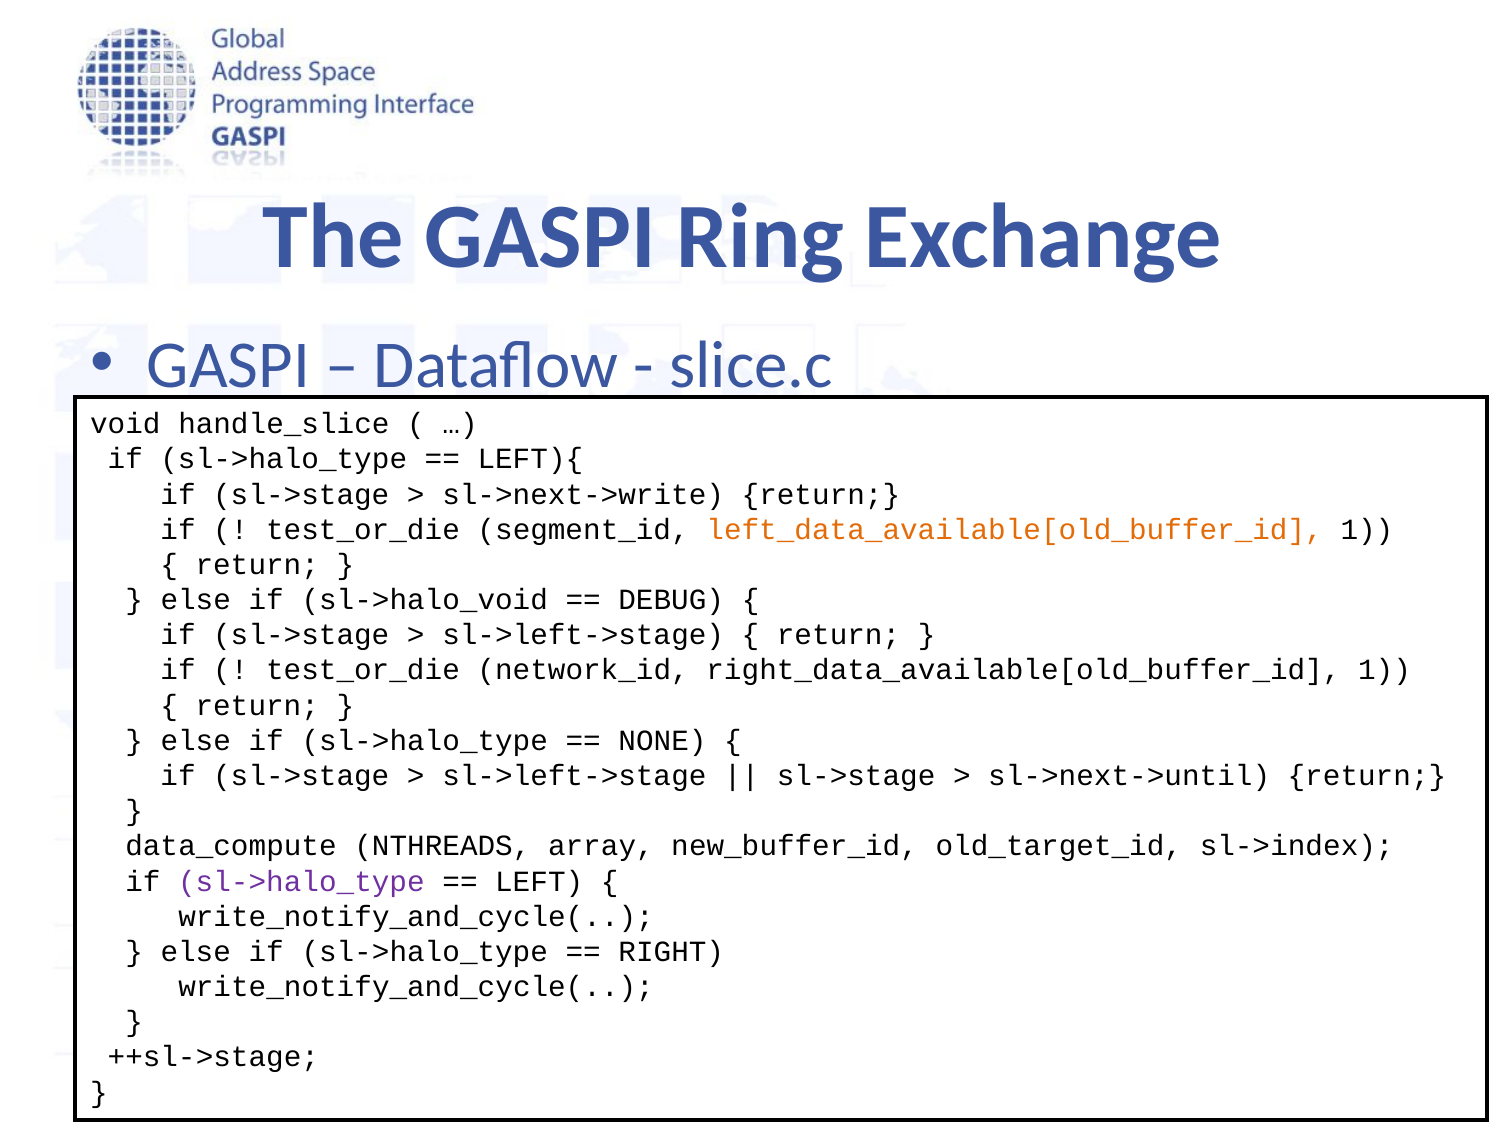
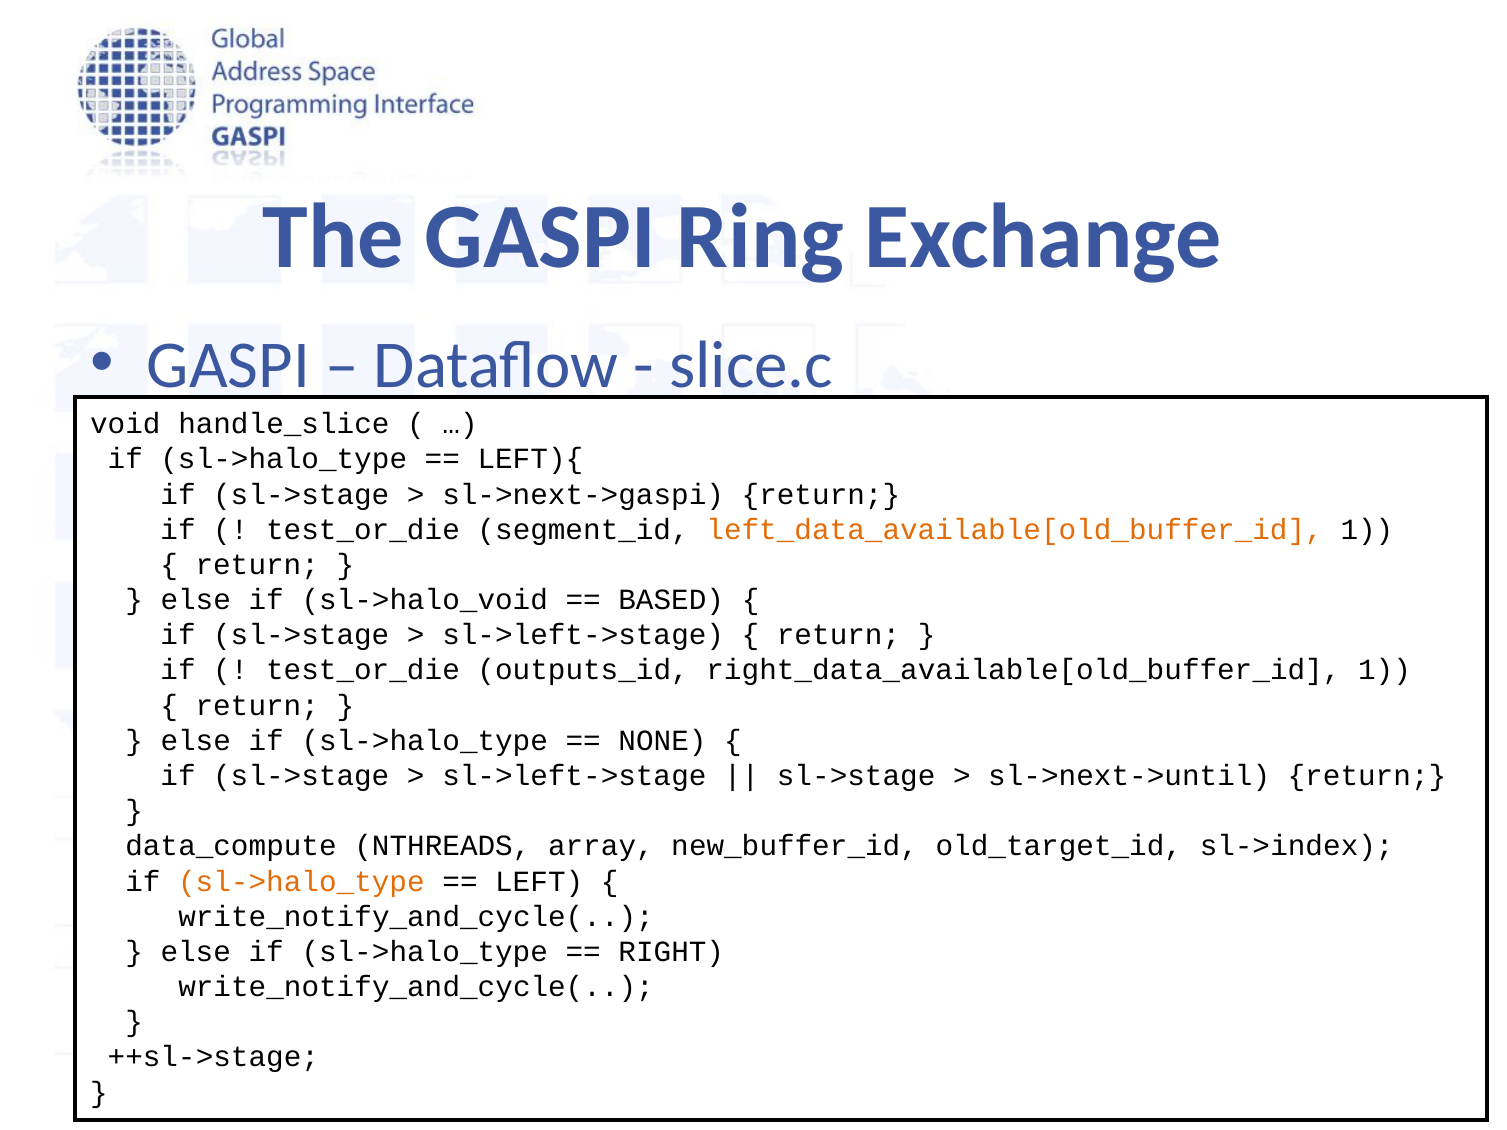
sl->next->write: sl->next->write -> sl->next->gaspi (583, 495)
DEBUG: DEBUG -> BASED (671, 600)
network_id: network_id -> outputs_id (583, 670)
sl->halo_type colour: purple -> orange (301, 882)
